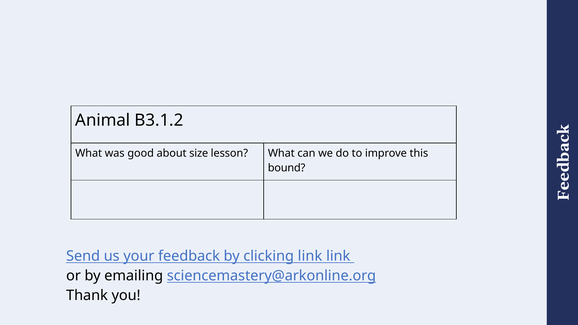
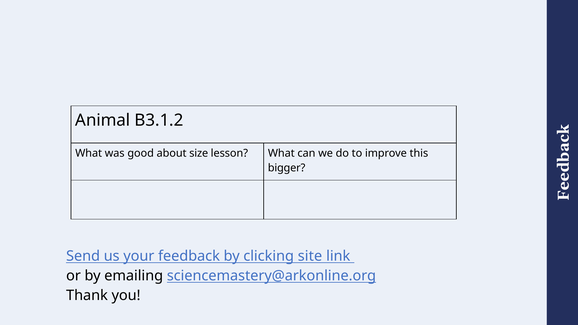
bound: bound -> bigger (287, 168)
clicking link: link -> site (310, 256)
